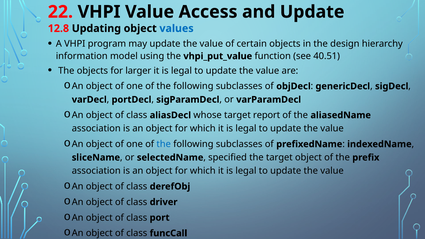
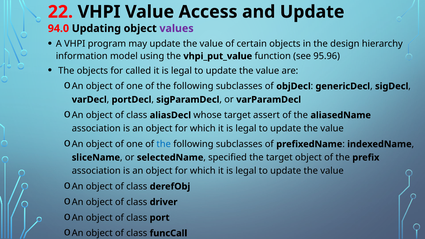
12.8: 12.8 -> 94.0 (58, 28)
values colour: blue -> purple (177, 28)
40.51: 40.51 -> 95.96 (327, 56)
larger: larger -> called (138, 71)
report: report -> assert (267, 115)
